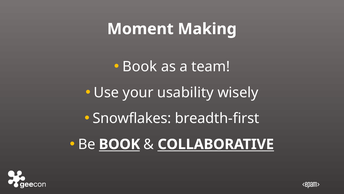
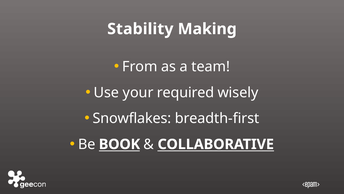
Moment: Moment -> Stability (140, 29)
Book: Book -> From (140, 67)
usability: usability -> required (186, 92)
